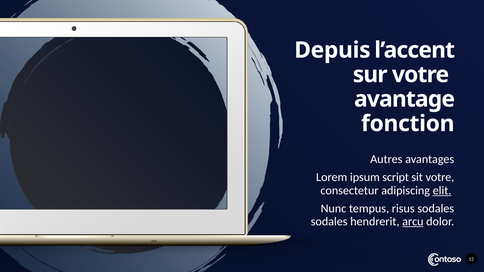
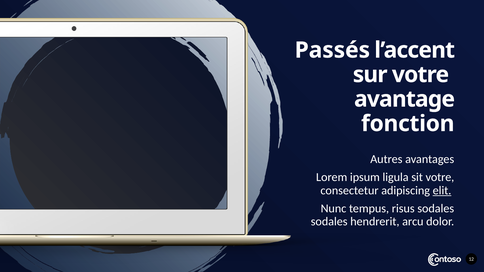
Depuis: Depuis -> Passés (332, 50)
script: script -> ligula (396, 177)
arcu underline: present -> none (413, 222)
